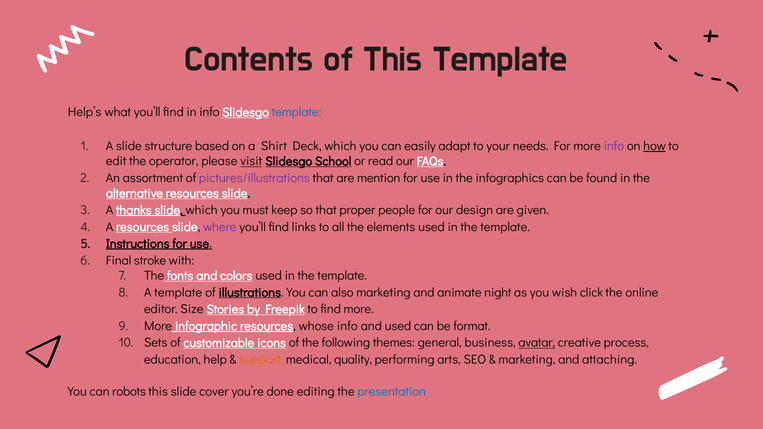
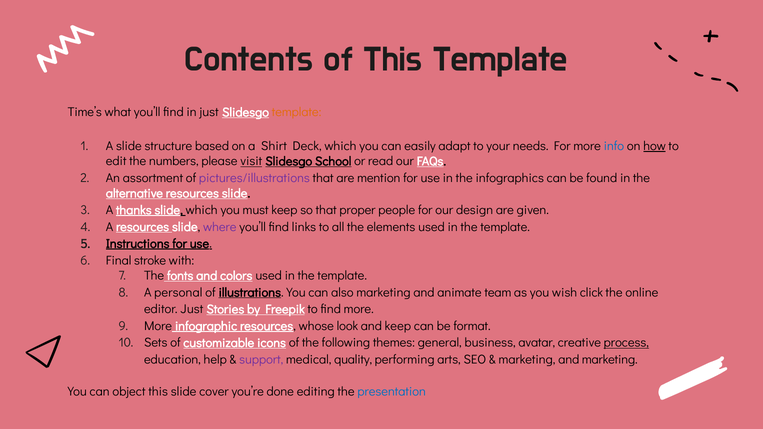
Help’s: Help’s -> Time’s (85, 112)
in info: info -> just (209, 112)
template colour: blue -> orange (297, 112)
info colour: purple -> blue (614, 146)
operator: operator -> numbers (174, 161)
A template: template -> personal (178, 293)
night: night -> team (498, 293)
editor Size: Size -> Just (192, 309)
whose info: info -> look (347, 326)
and used: used -> keep (398, 326)
avatar underline: present -> none (537, 343)
process underline: none -> present (626, 343)
support colour: orange -> purple (261, 360)
and attaching: attaching -> marketing (610, 360)
robots: robots -> object (129, 392)
